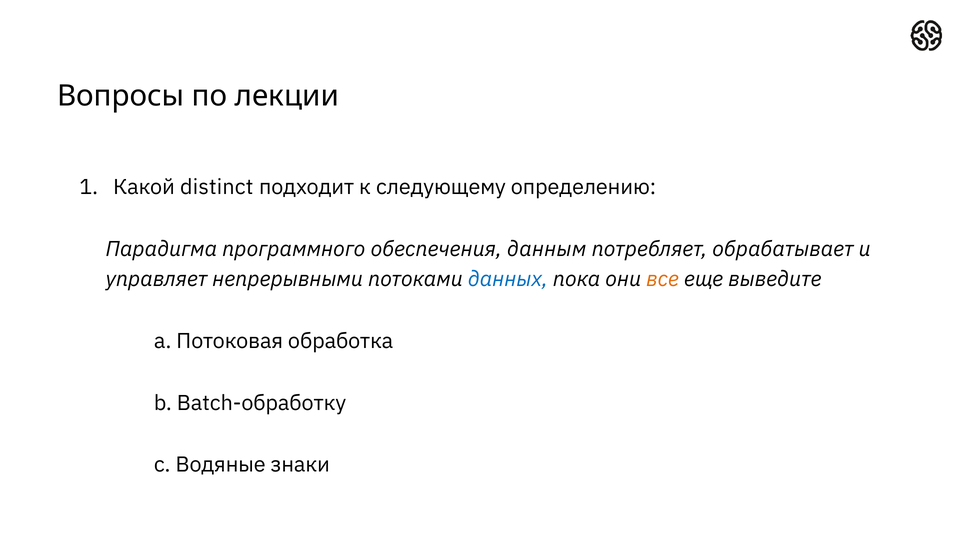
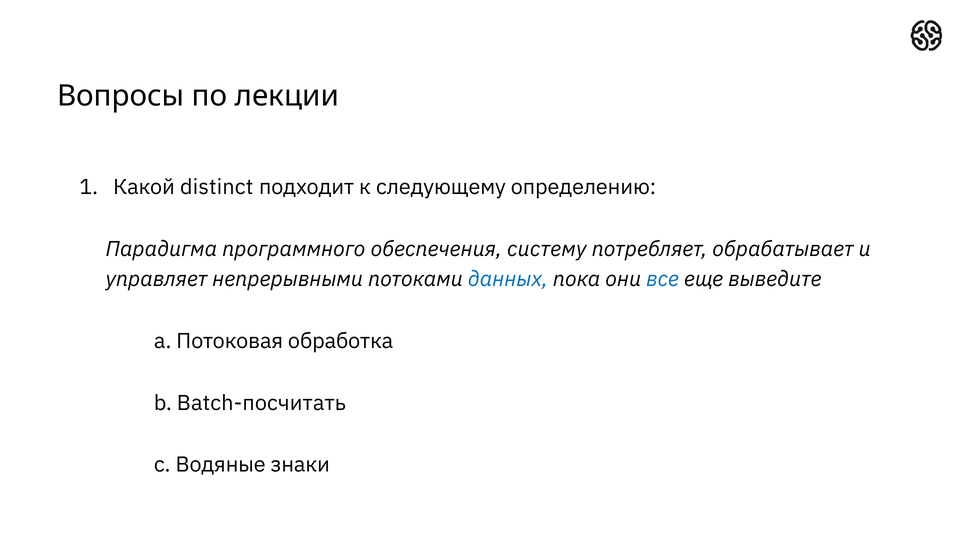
данным: данным -> систему (547, 249)
все colour: orange -> blue (663, 279)
Batch-обработку: Batch-обработку -> Batch-посчитать (261, 403)
